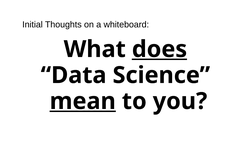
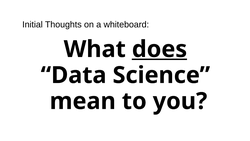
mean underline: present -> none (83, 101)
